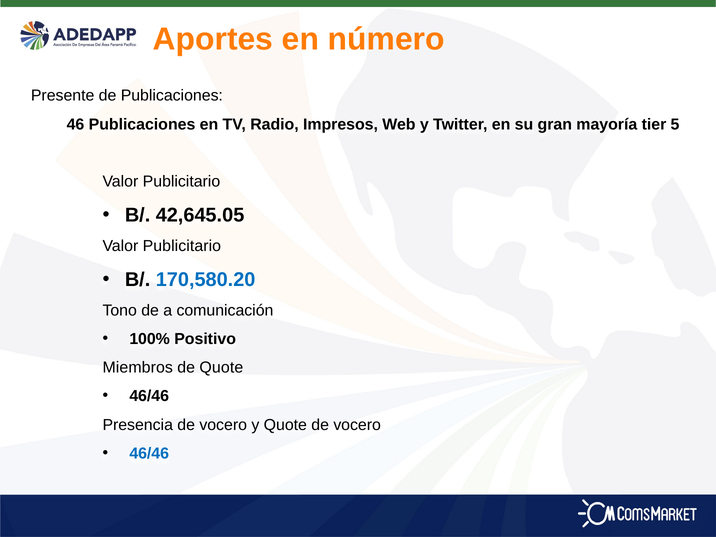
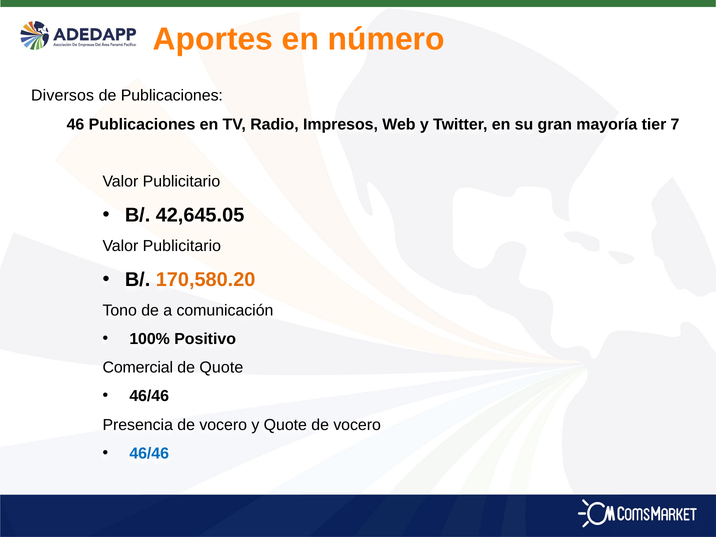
Presente: Presente -> Diversos (63, 96)
5: 5 -> 7 (675, 124)
170,580.20 colour: blue -> orange (206, 280)
Miembros: Miembros -> Comercial (138, 368)
